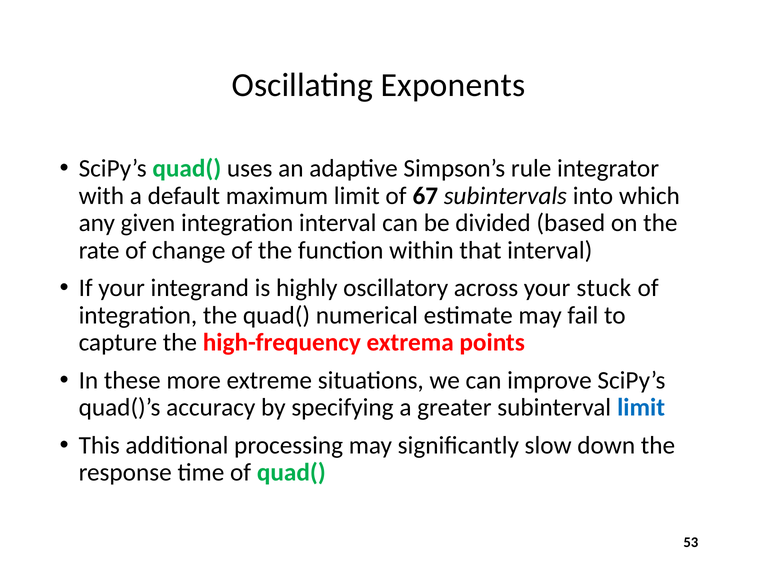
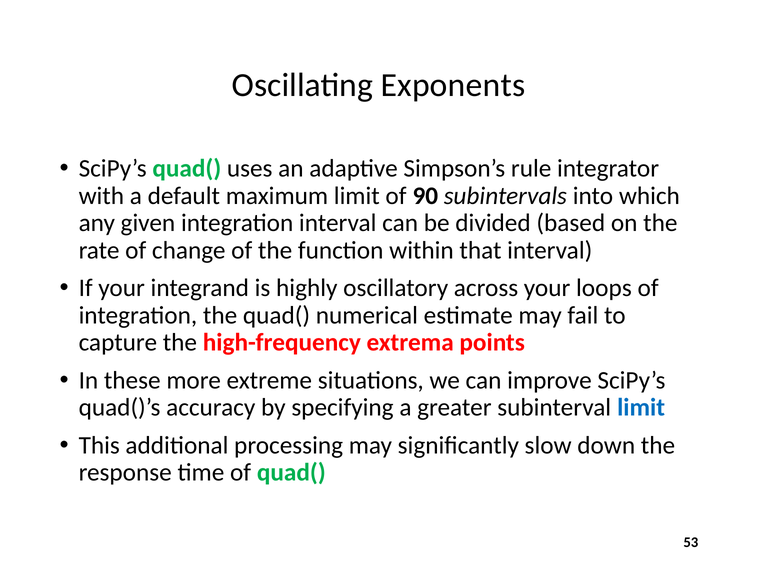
67: 67 -> 90 (425, 196)
stuck: stuck -> loops (604, 288)
